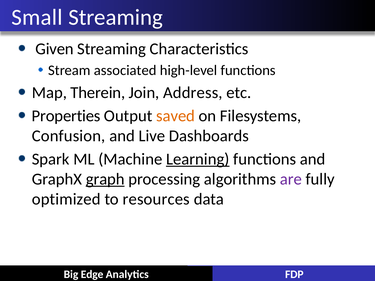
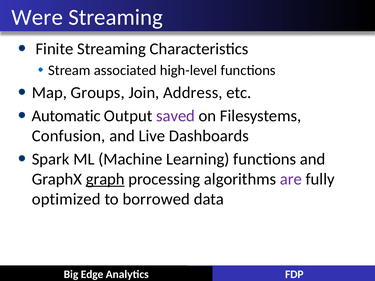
Small: Small -> Were (37, 17)
Given: Given -> Finite (54, 49)
Therein: Therein -> Groups (98, 93)
Properties: Properties -> Automatic (66, 116)
saved colour: orange -> purple (176, 116)
Learning underline: present -> none (198, 159)
resources: resources -> borrowed (156, 199)
